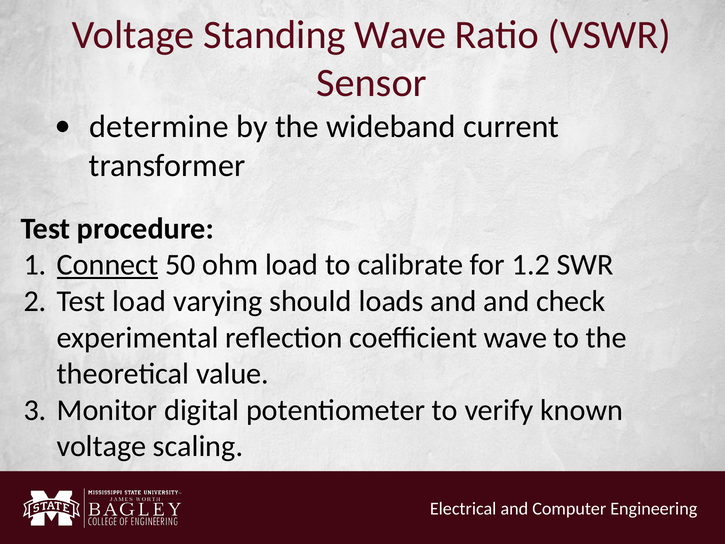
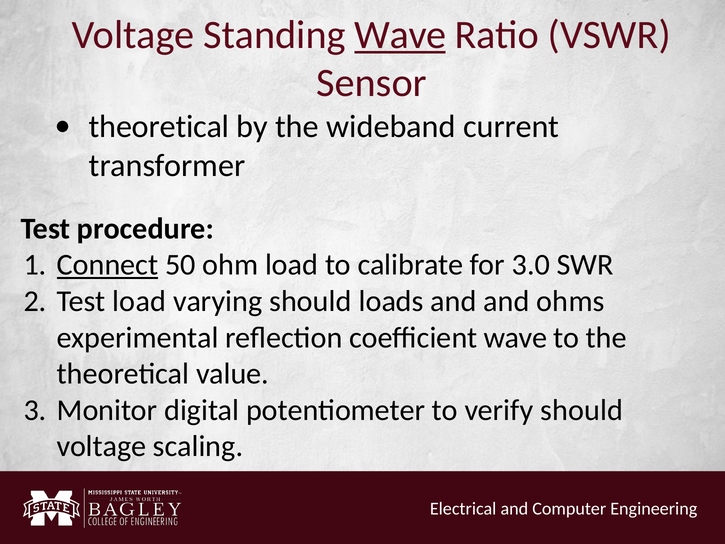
Wave underline: none -> present (400, 35)
determine: determine -> theoretical (159, 127)
1.2: 1.2 -> 3.0 (531, 265)
check: check -> ohms (571, 301)
verify known: known -> should (582, 410)
